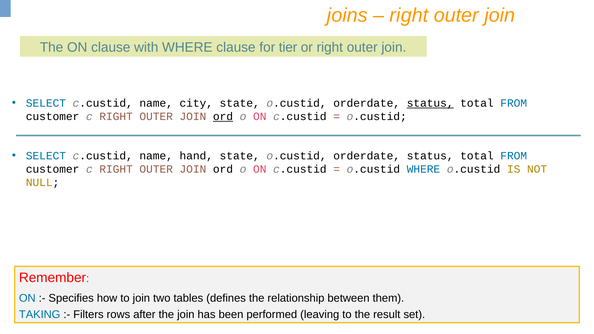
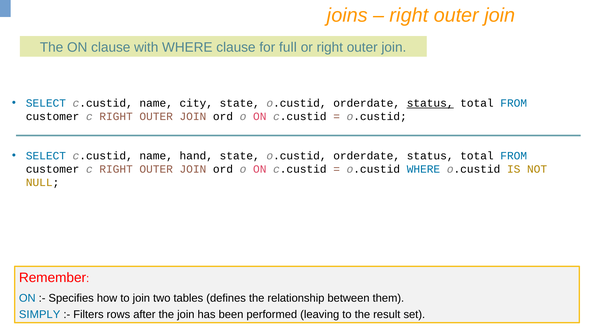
tier: tier -> full (288, 47)
ord underline: present -> none (223, 116)
TAKING: TAKING -> SIMPLY (40, 315)
